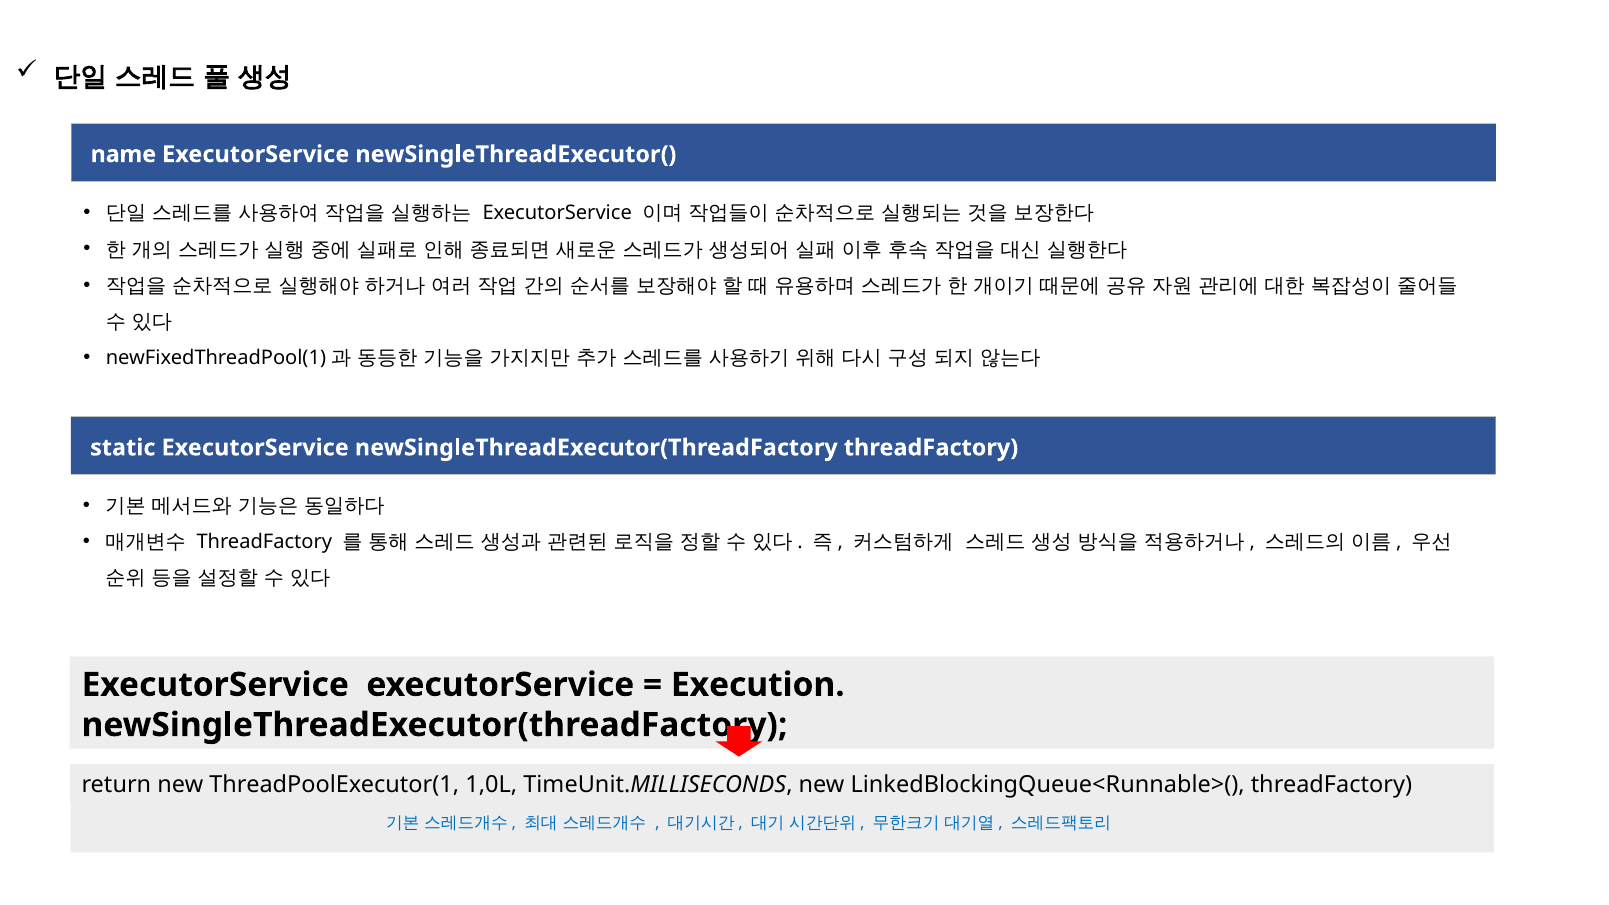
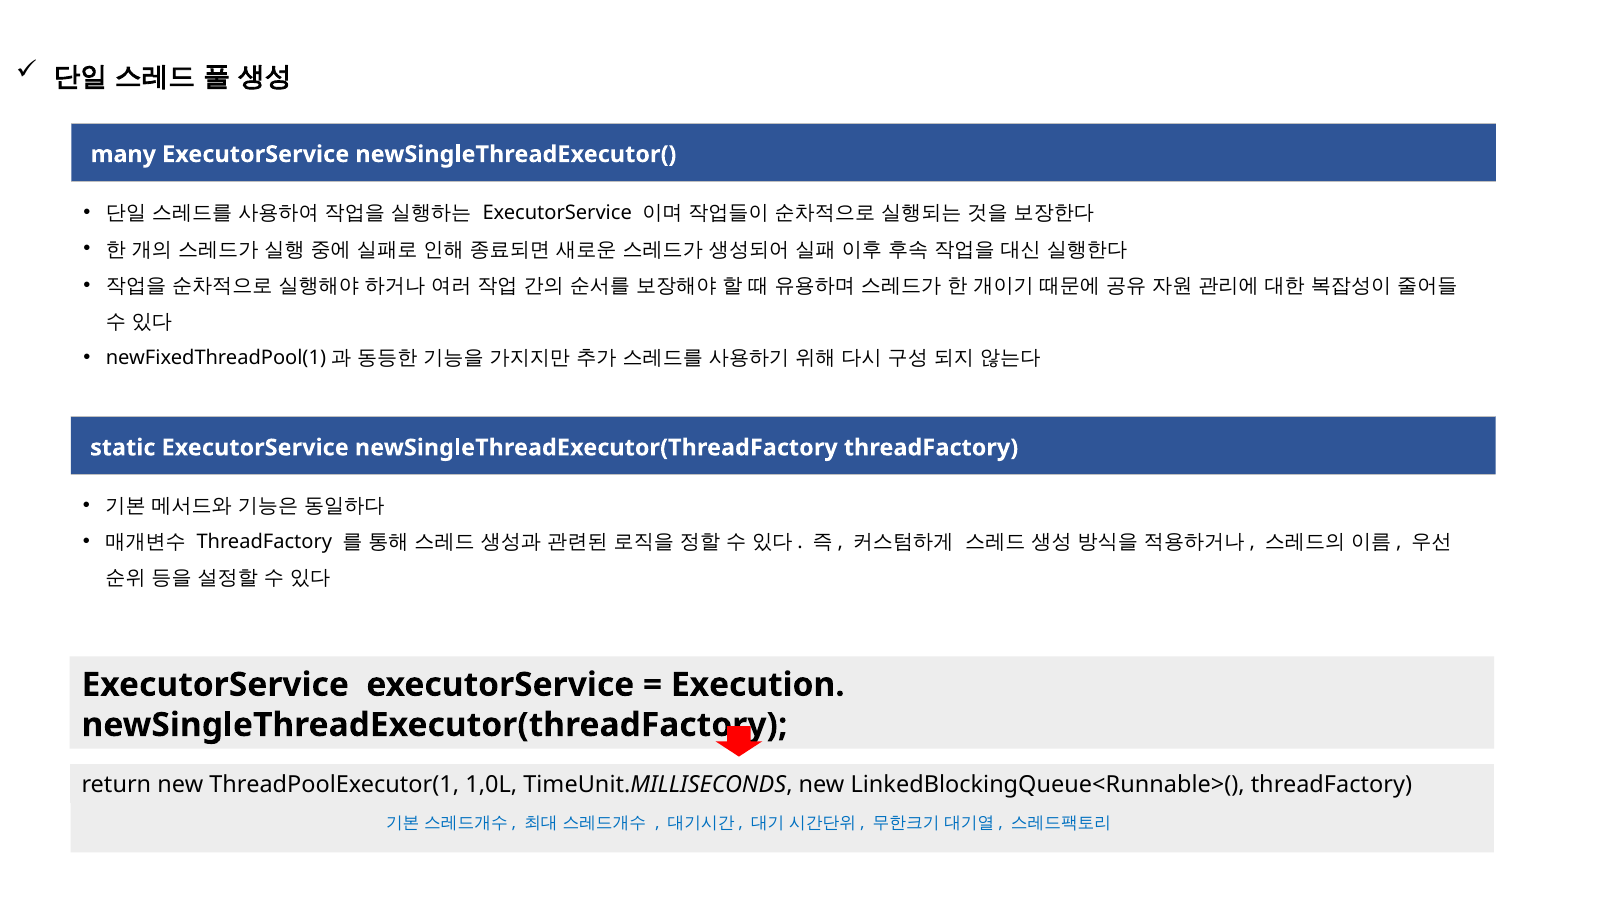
name: name -> many (123, 154)
